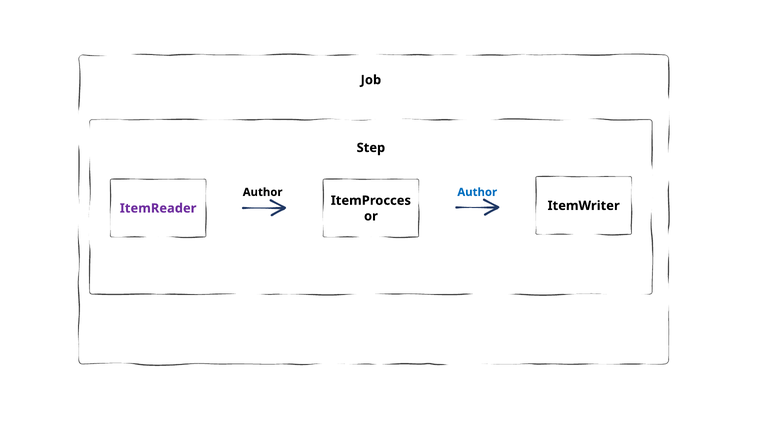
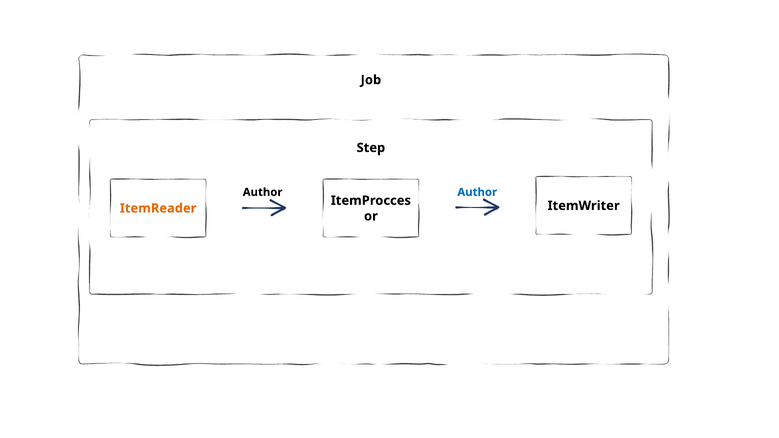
ItemReader colour: purple -> orange (158, 208)
